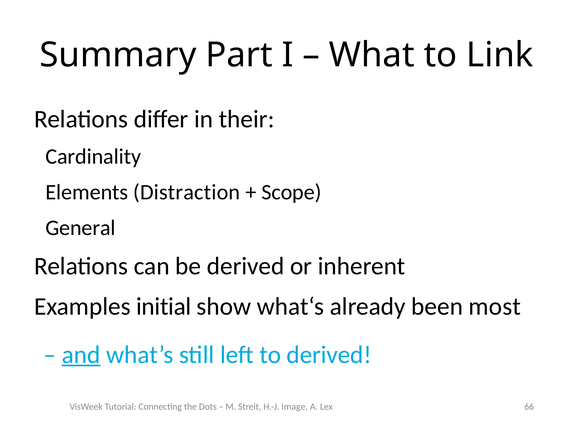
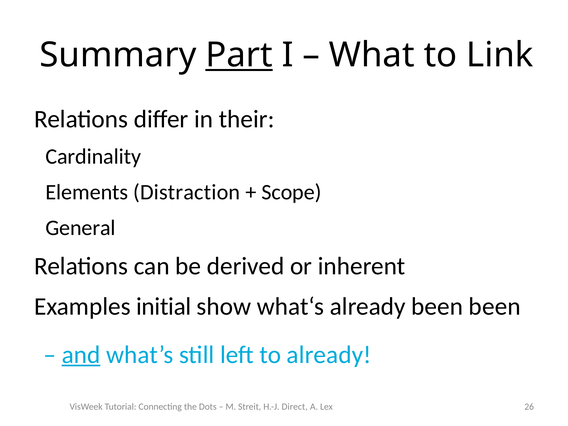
Part underline: none -> present (239, 55)
been most: most -> been (495, 306)
to derived: derived -> already (329, 355)
Image: Image -> Direct (295, 407)
66: 66 -> 26 (529, 407)
